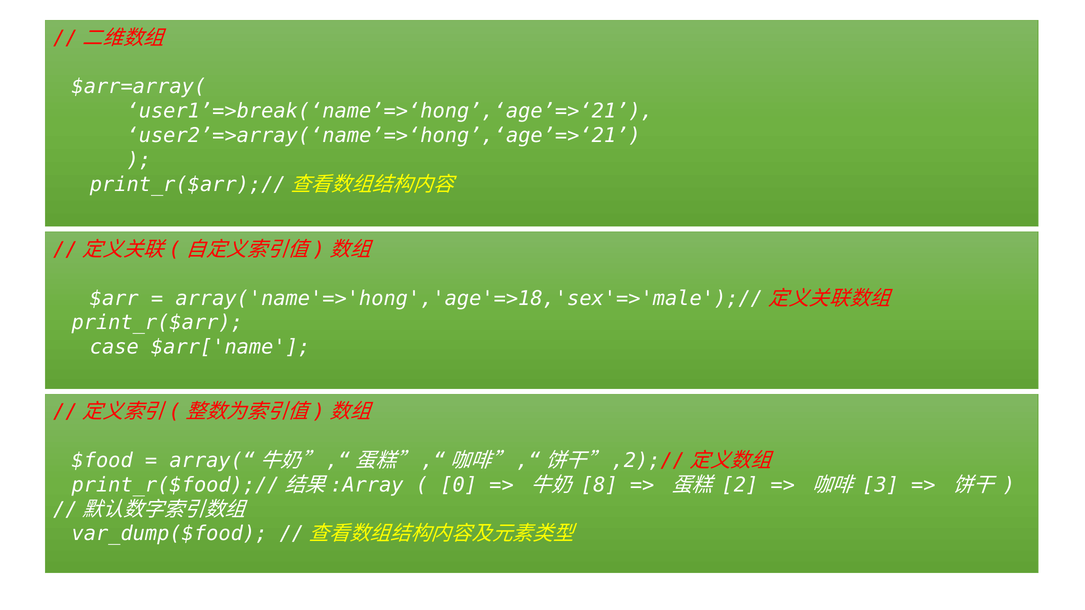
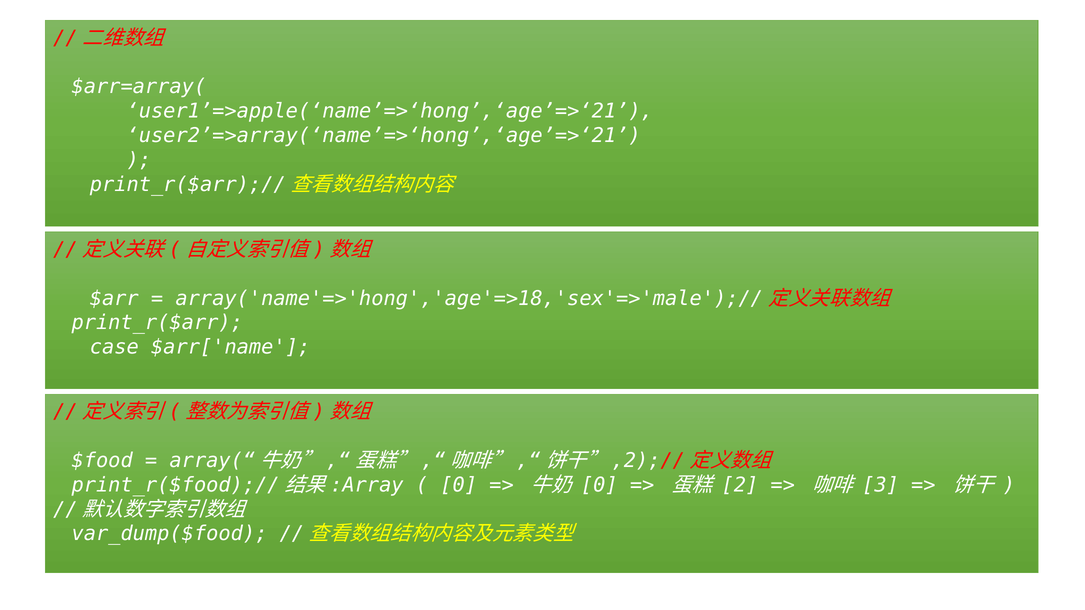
user1’=>break(‘name’=>‘hong’,‘age’=>‘21: user1’=>break(‘name’=>‘hong’,‘age’=>‘21 -> user1’=>apple(‘name’=>‘hong’,‘age’=>‘21 (390, 111)
8: 8 -> 0 (599, 485)
